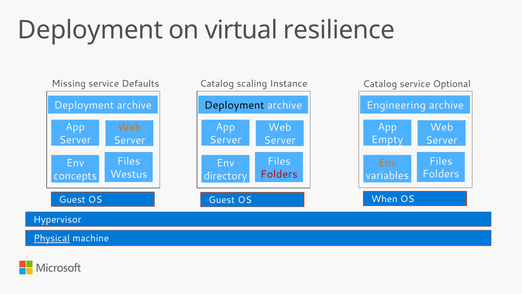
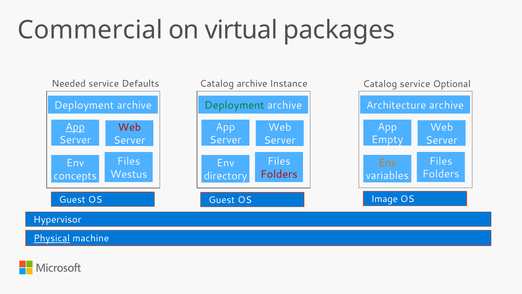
Deployment: Deployment -> Commercial (90, 30)
resilience: resilience -> packages (339, 30)
Missing: Missing -> Needed (69, 83)
Catalog scaling: scaling -> archive (252, 84)
Engineering: Engineering -> Architecture (396, 105)
Deployment colour: black -> green (234, 105)
App underline: none -> present (75, 127)
Web colour: orange -> red (129, 127)
When: When -> Image (384, 199)
